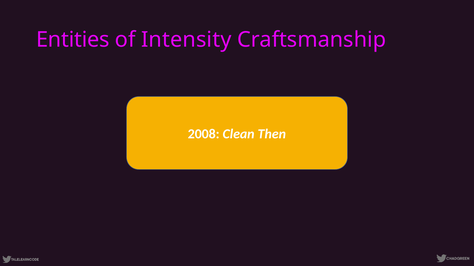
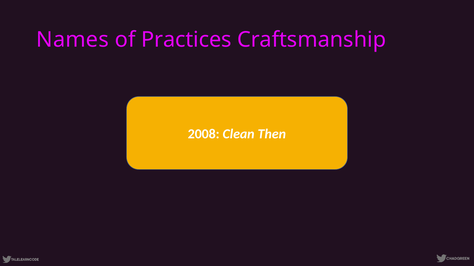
Entities: Entities -> Names (73, 40)
Intensity: Intensity -> Practices (186, 40)
